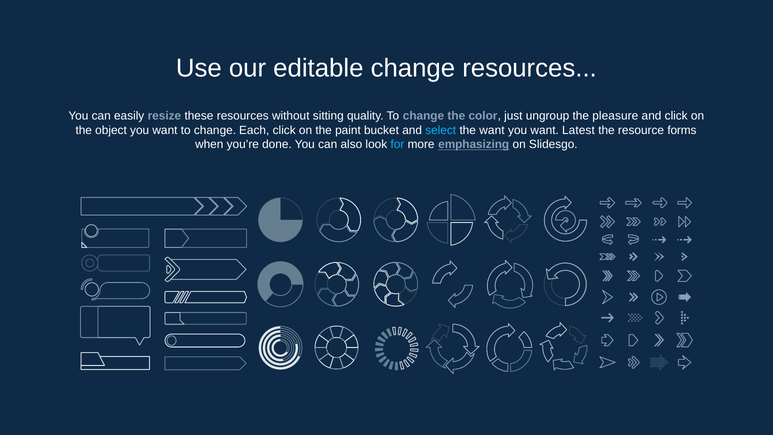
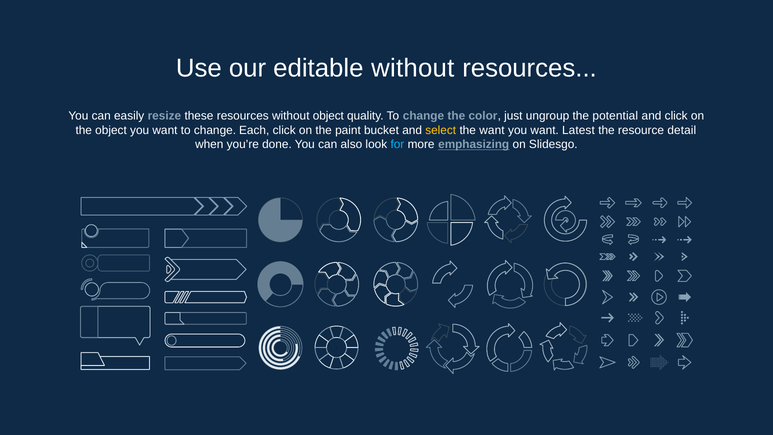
editable change: change -> without (413, 68)
without sitting: sitting -> object (328, 116)
pleasure: pleasure -> potential (615, 116)
select colour: light blue -> yellow (441, 130)
forms: forms -> detail (682, 130)
